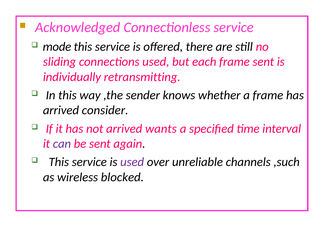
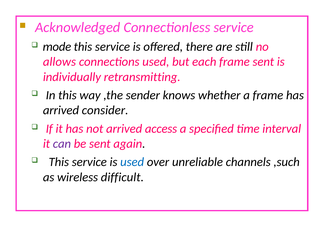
sliding: sliding -> allows (59, 62)
wants: wants -> access (161, 129)
used colour: purple -> blue (132, 162)
blocked: blocked -> difficult (122, 177)
